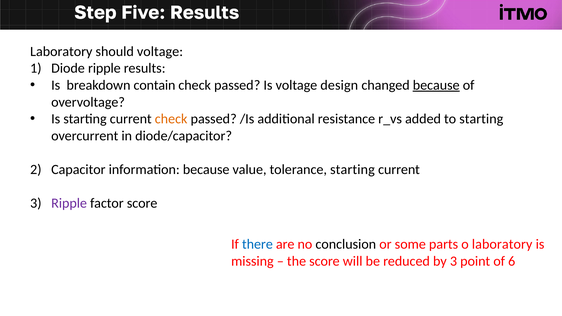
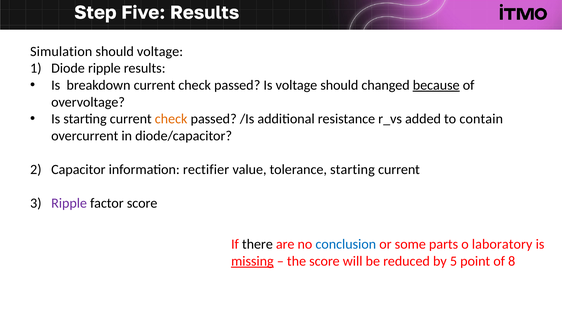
Laboratory: Laboratory -> Simulation (61, 51)
breakdown contain: contain -> current (154, 85)
voltage design: design -> should (339, 85)
to starting: starting -> contain (481, 119)
information because: because -> rectifier (206, 170)
there colour: blue -> black (257, 244)
conclusion colour: black -> blue (346, 244)
missing underline: none -> present (252, 261)
by 3: 3 -> 5 (453, 261)
6: 6 -> 8 (512, 261)
